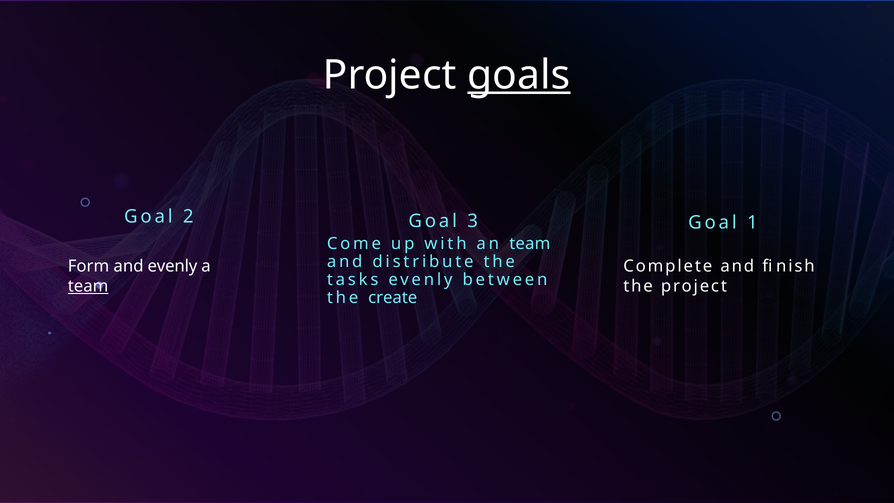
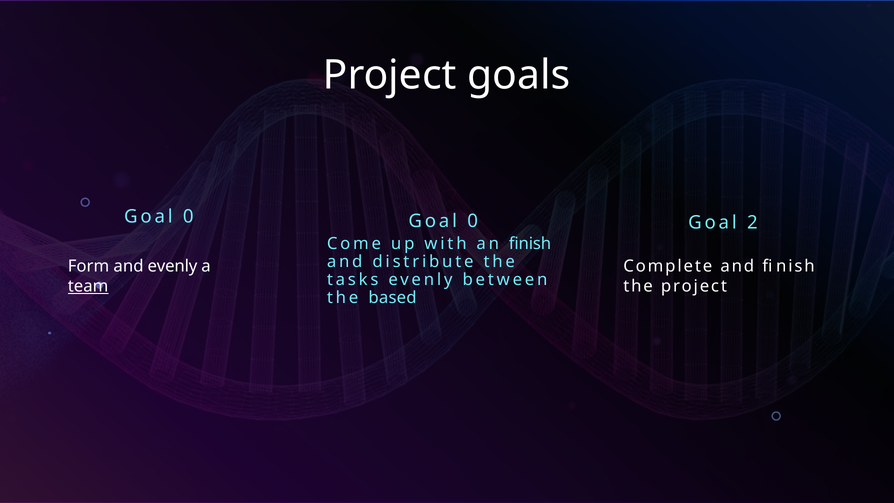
goals underline: present -> none (519, 75)
2: 2 -> 0 (188, 217)
3: 3 -> 0 (473, 221)
1: 1 -> 2 (752, 222)
an team: team -> finish (530, 244)
create: create -> based (393, 298)
